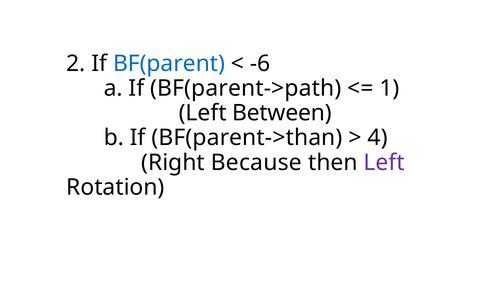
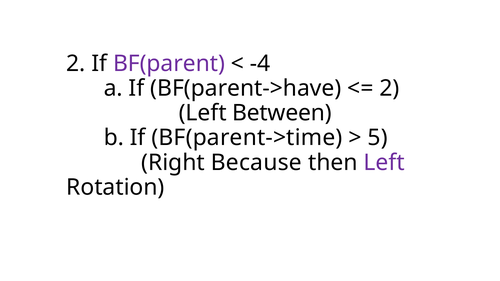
BF(parent colour: blue -> purple (169, 64)
-6: -6 -> -4 (260, 64)
BF(parent->path: BF(parent->path -> BF(parent->have (246, 88)
1: 1 -> 2 (389, 88)
BF(parent->than: BF(parent->than -> BF(parent->time (247, 138)
4: 4 -> 5 (378, 138)
